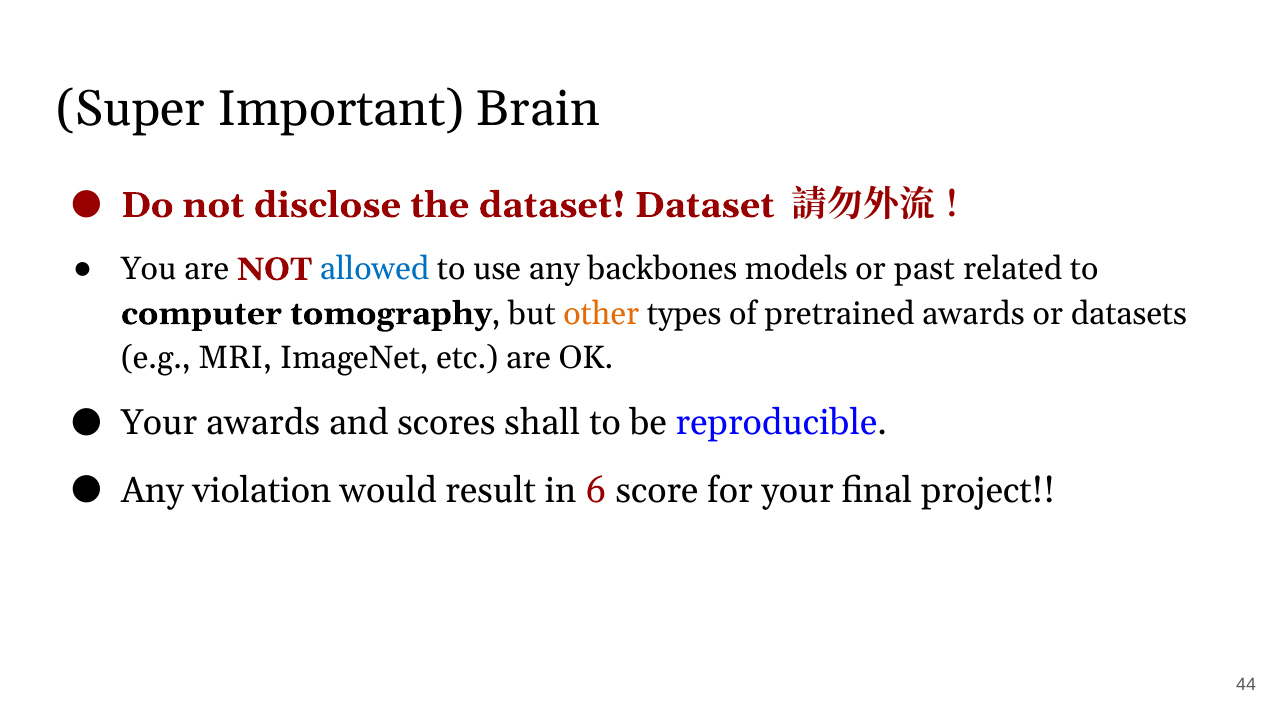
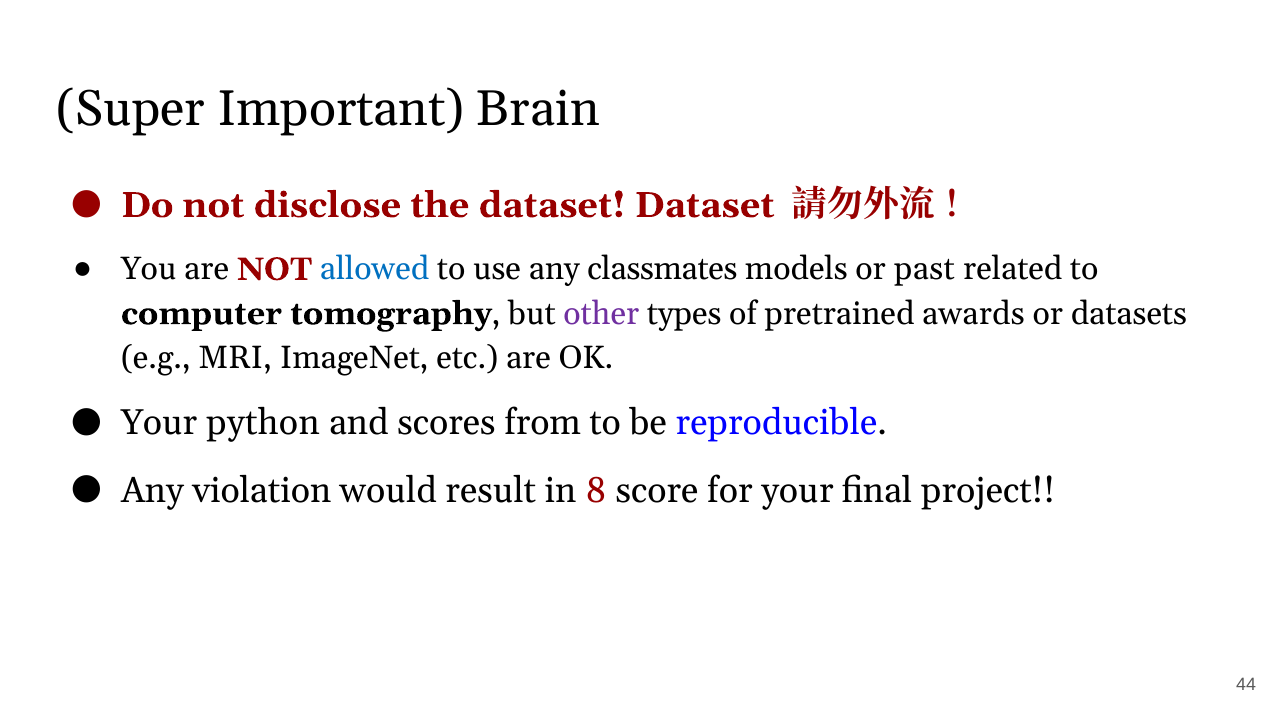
backbones: backbones -> classmates (662, 269)
other colour: orange -> purple (601, 314)
Your awards: awards -> python (263, 423)
shall: shall -> from (543, 423)
6: 6 -> 8 (596, 491)
